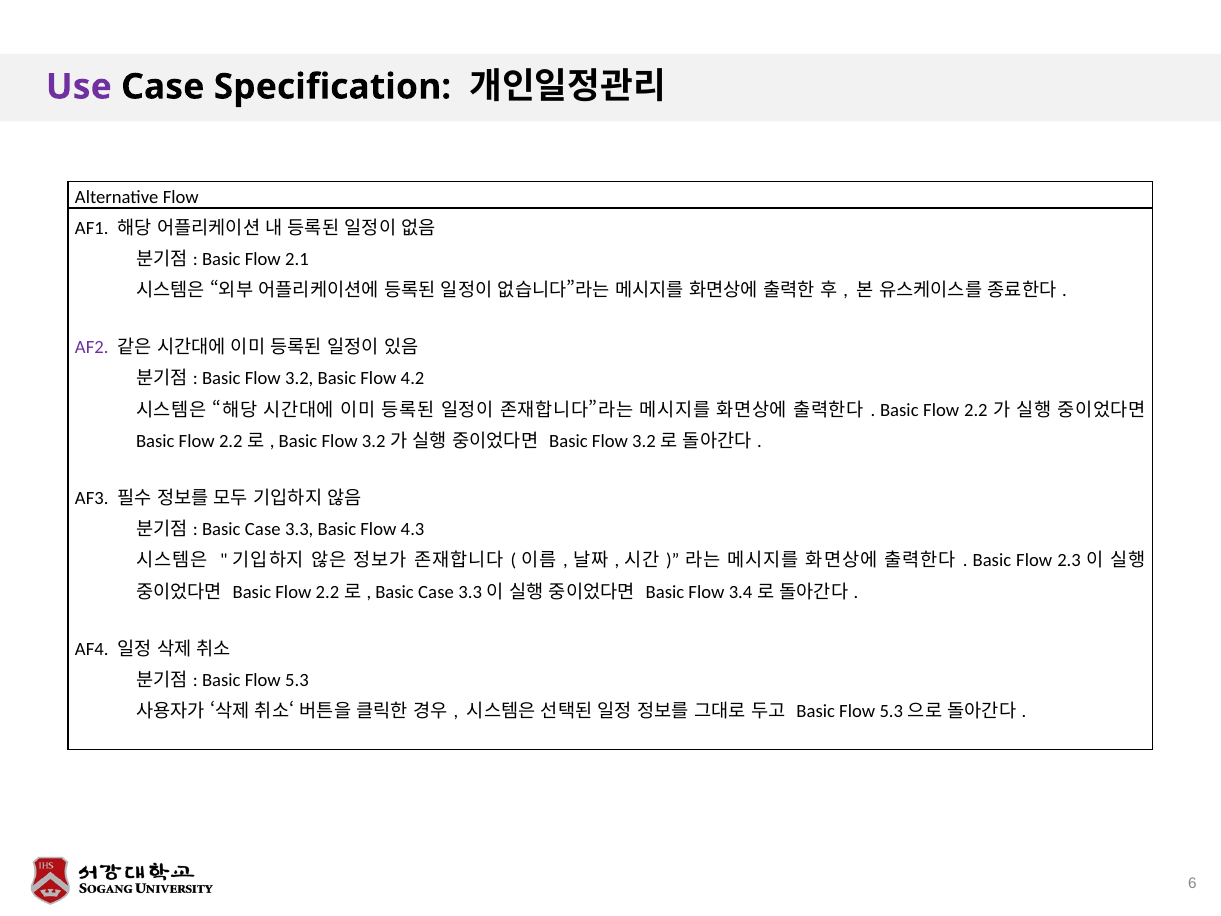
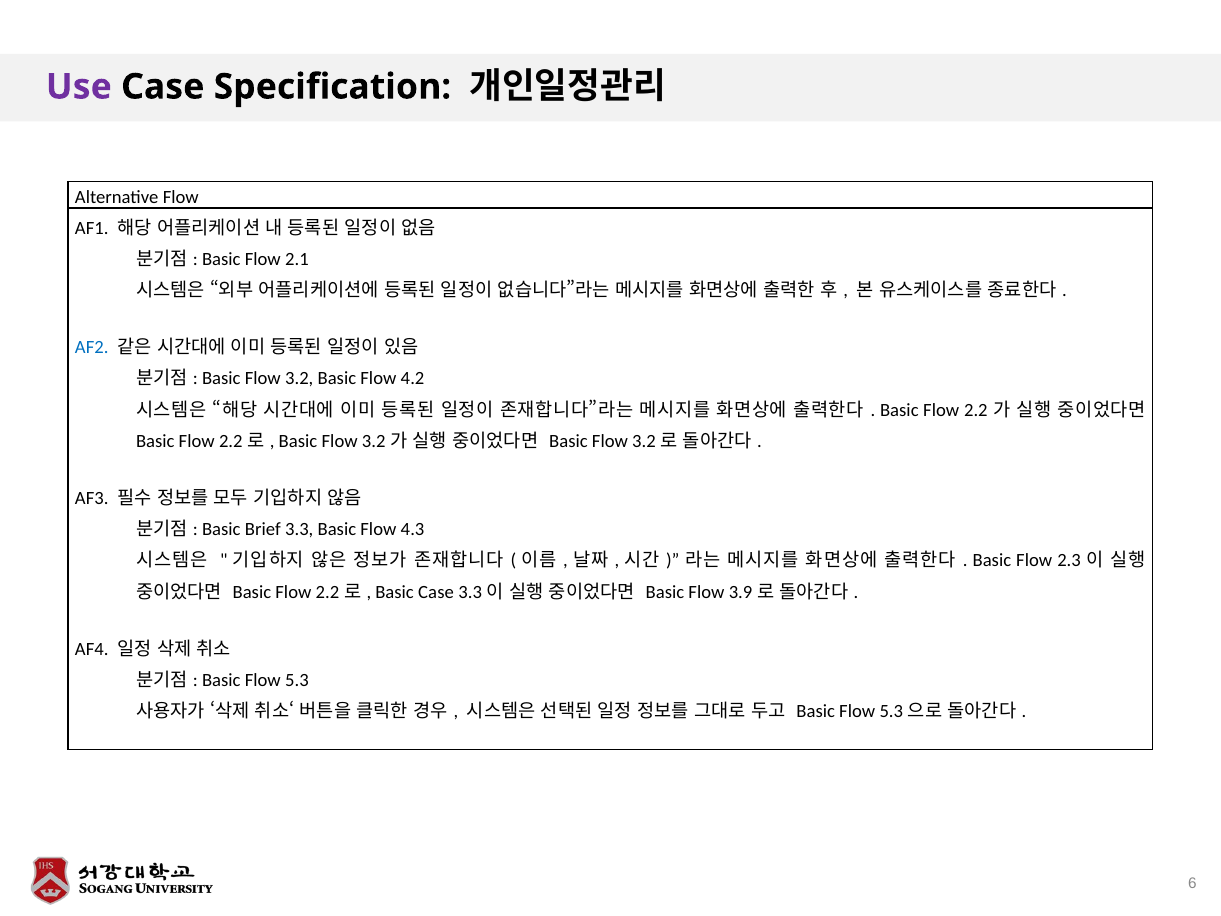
AF2 colour: purple -> blue (92, 348)
Case: Case -> Brief (263, 529)
3.4: 3.4 -> 3.9 (741, 592)
